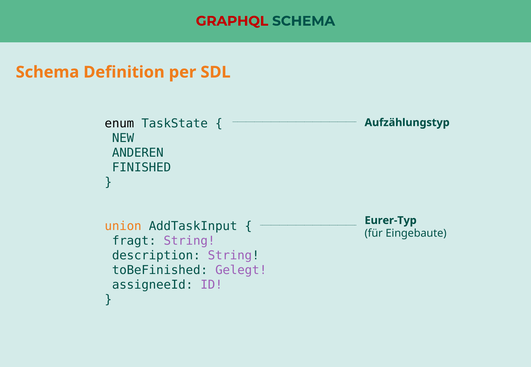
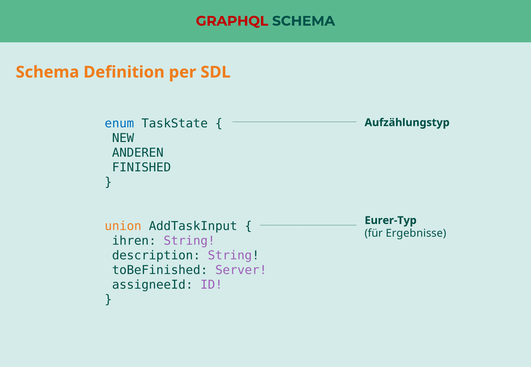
enum colour: black -> blue (119, 124)
Eingebaute: Eingebaute -> Ergebnisse (416, 234)
fragt: fragt -> ihren (134, 241)
Gelegt: Gelegt -> Server (241, 271)
